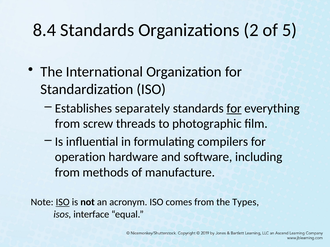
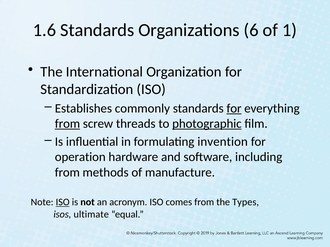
8.4: 8.4 -> 1.6 (44, 30)
2: 2 -> 6 (251, 30)
5: 5 -> 1 (289, 30)
separately: separately -> commonly (142, 109)
from underline: none -> present (67, 124)
photographic underline: none -> present (207, 124)
compilers: compilers -> invention (223, 142)
interface: interface -> ultimate (91, 215)
